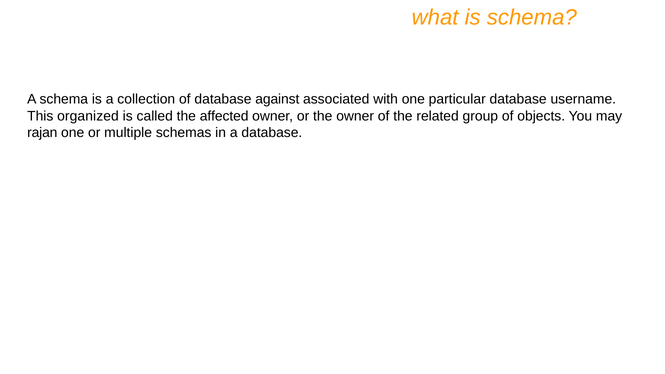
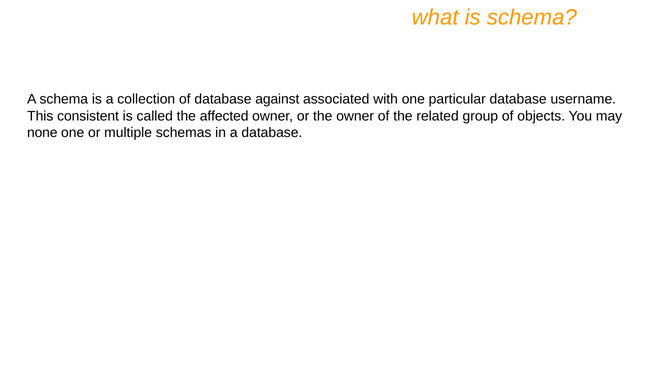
organized: organized -> consistent (88, 116)
rajan: rajan -> none (42, 133)
